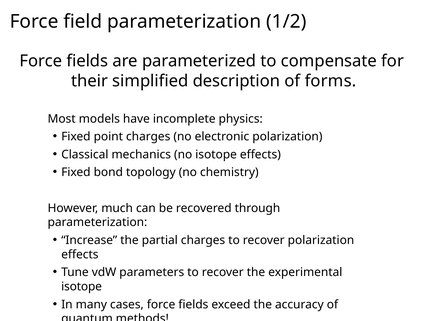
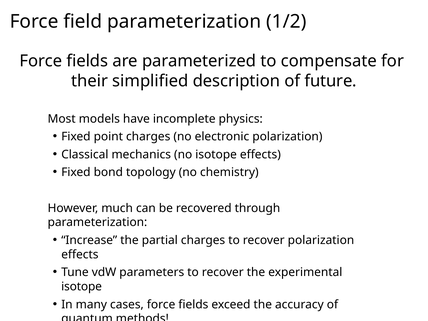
forms: forms -> future (331, 81)
